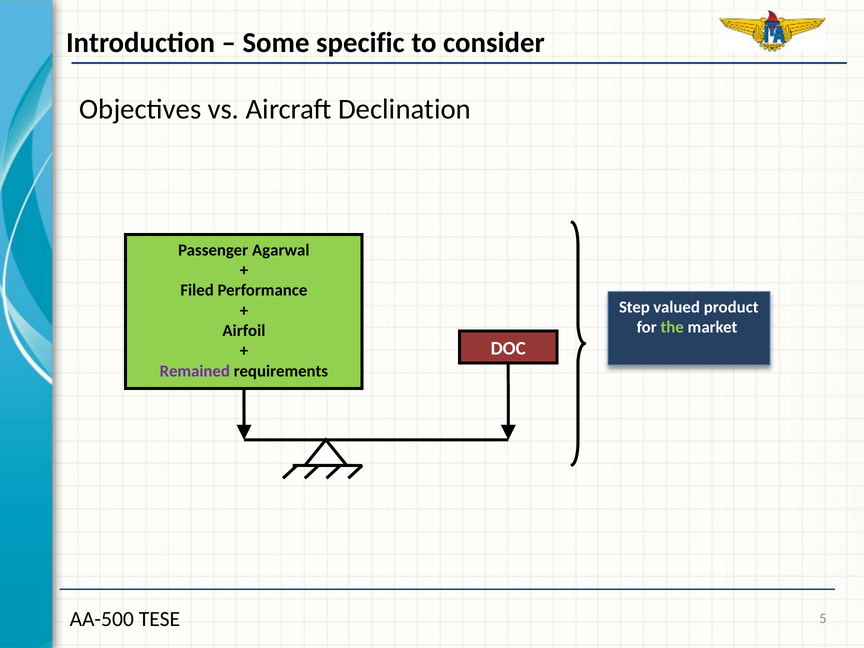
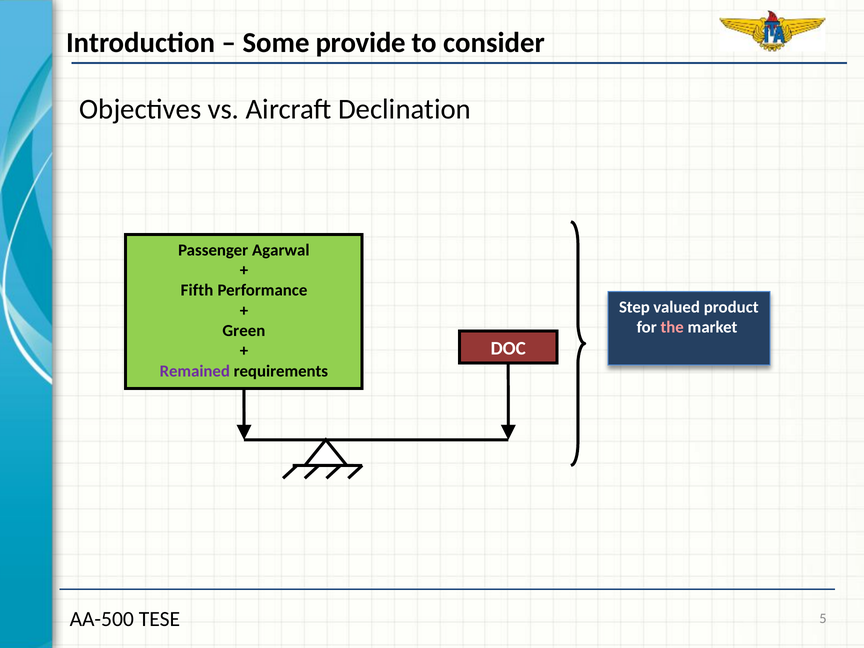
specific: specific -> provide (361, 43)
Filed: Filed -> Fifth (197, 290)
the colour: light green -> pink (672, 327)
Airfoil: Airfoil -> Green (244, 331)
